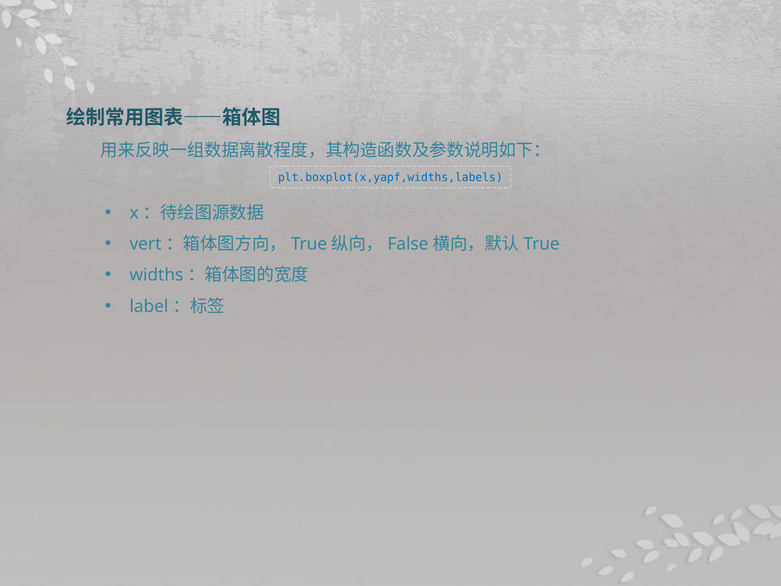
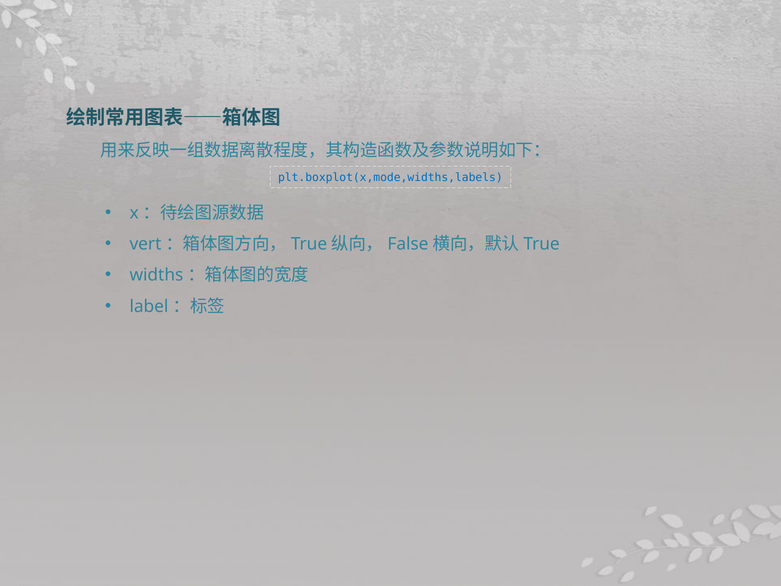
plt.boxplot(x,yapf,widths,labels: plt.boxplot(x,yapf,widths,labels -> plt.boxplot(x,mode,widths,labels (390, 178)
